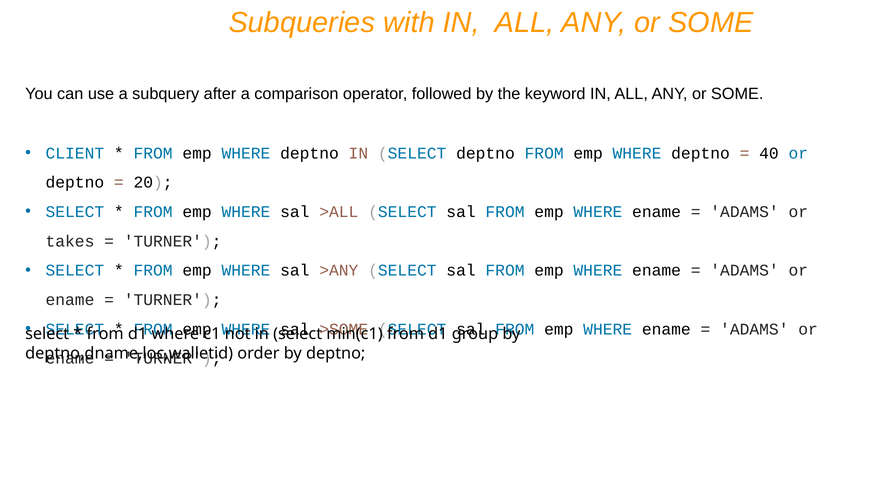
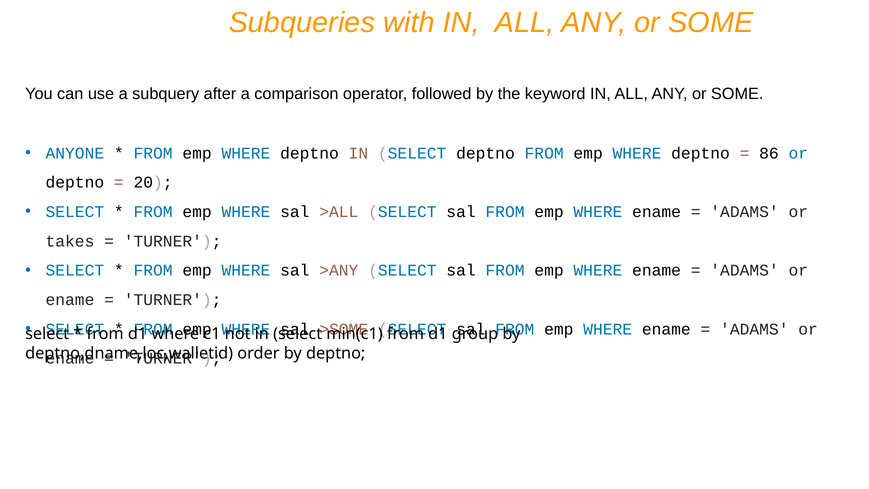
CLIENT: CLIENT -> ANYONE (75, 153)
40: 40 -> 86 (769, 153)
